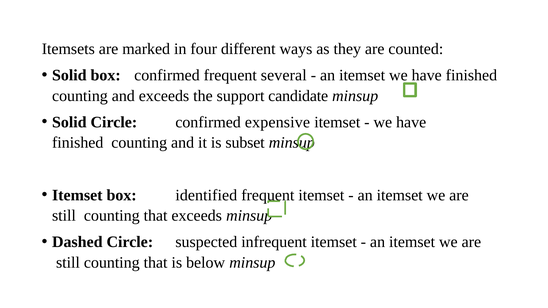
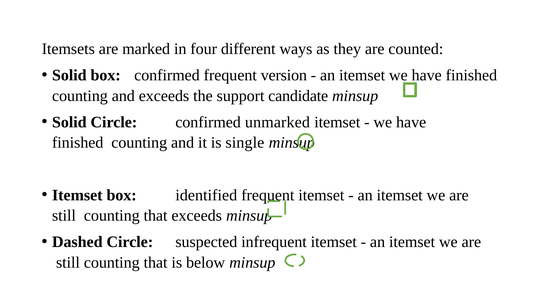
several: several -> version (284, 75)
expensive: expensive -> unmarked (277, 122)
subset: subset -> single (245, 143)
